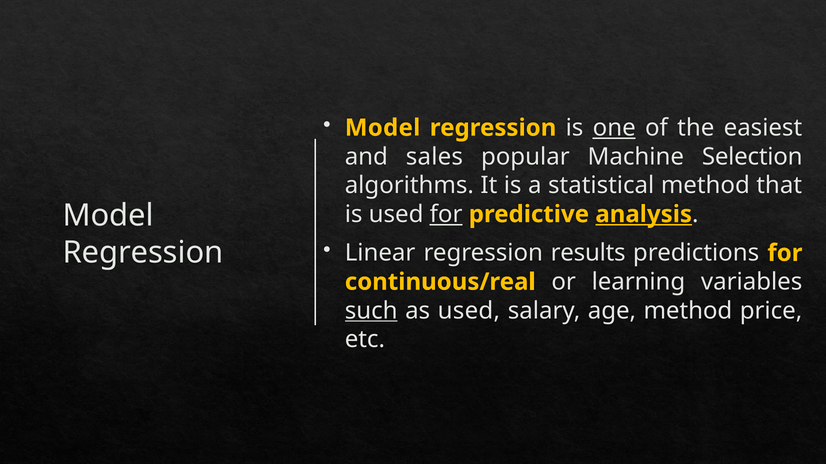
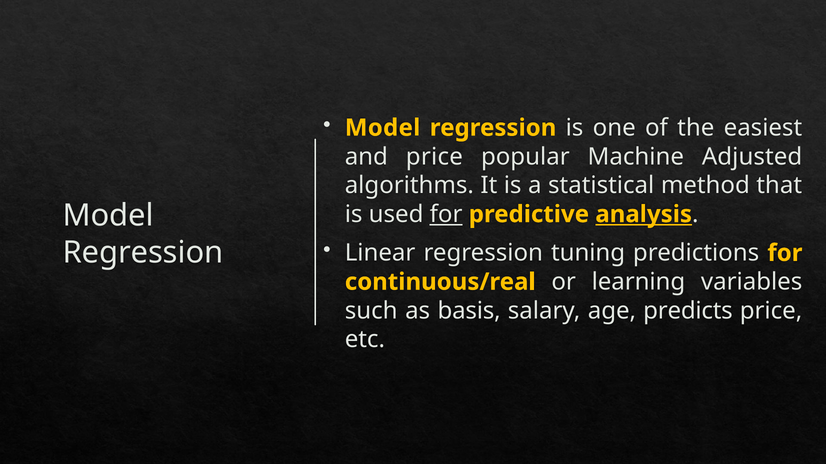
one underline: present -> none (614, 128)
and sales: sales -> price (434, 157)
Selection: Selection -> Adjusted (752, 157)
results: results -> tuning (588, 253)
such underline: present -> none (371, 311)
as used: used -> basis (469, 311)
age method: method -> predicts (688, 311)
